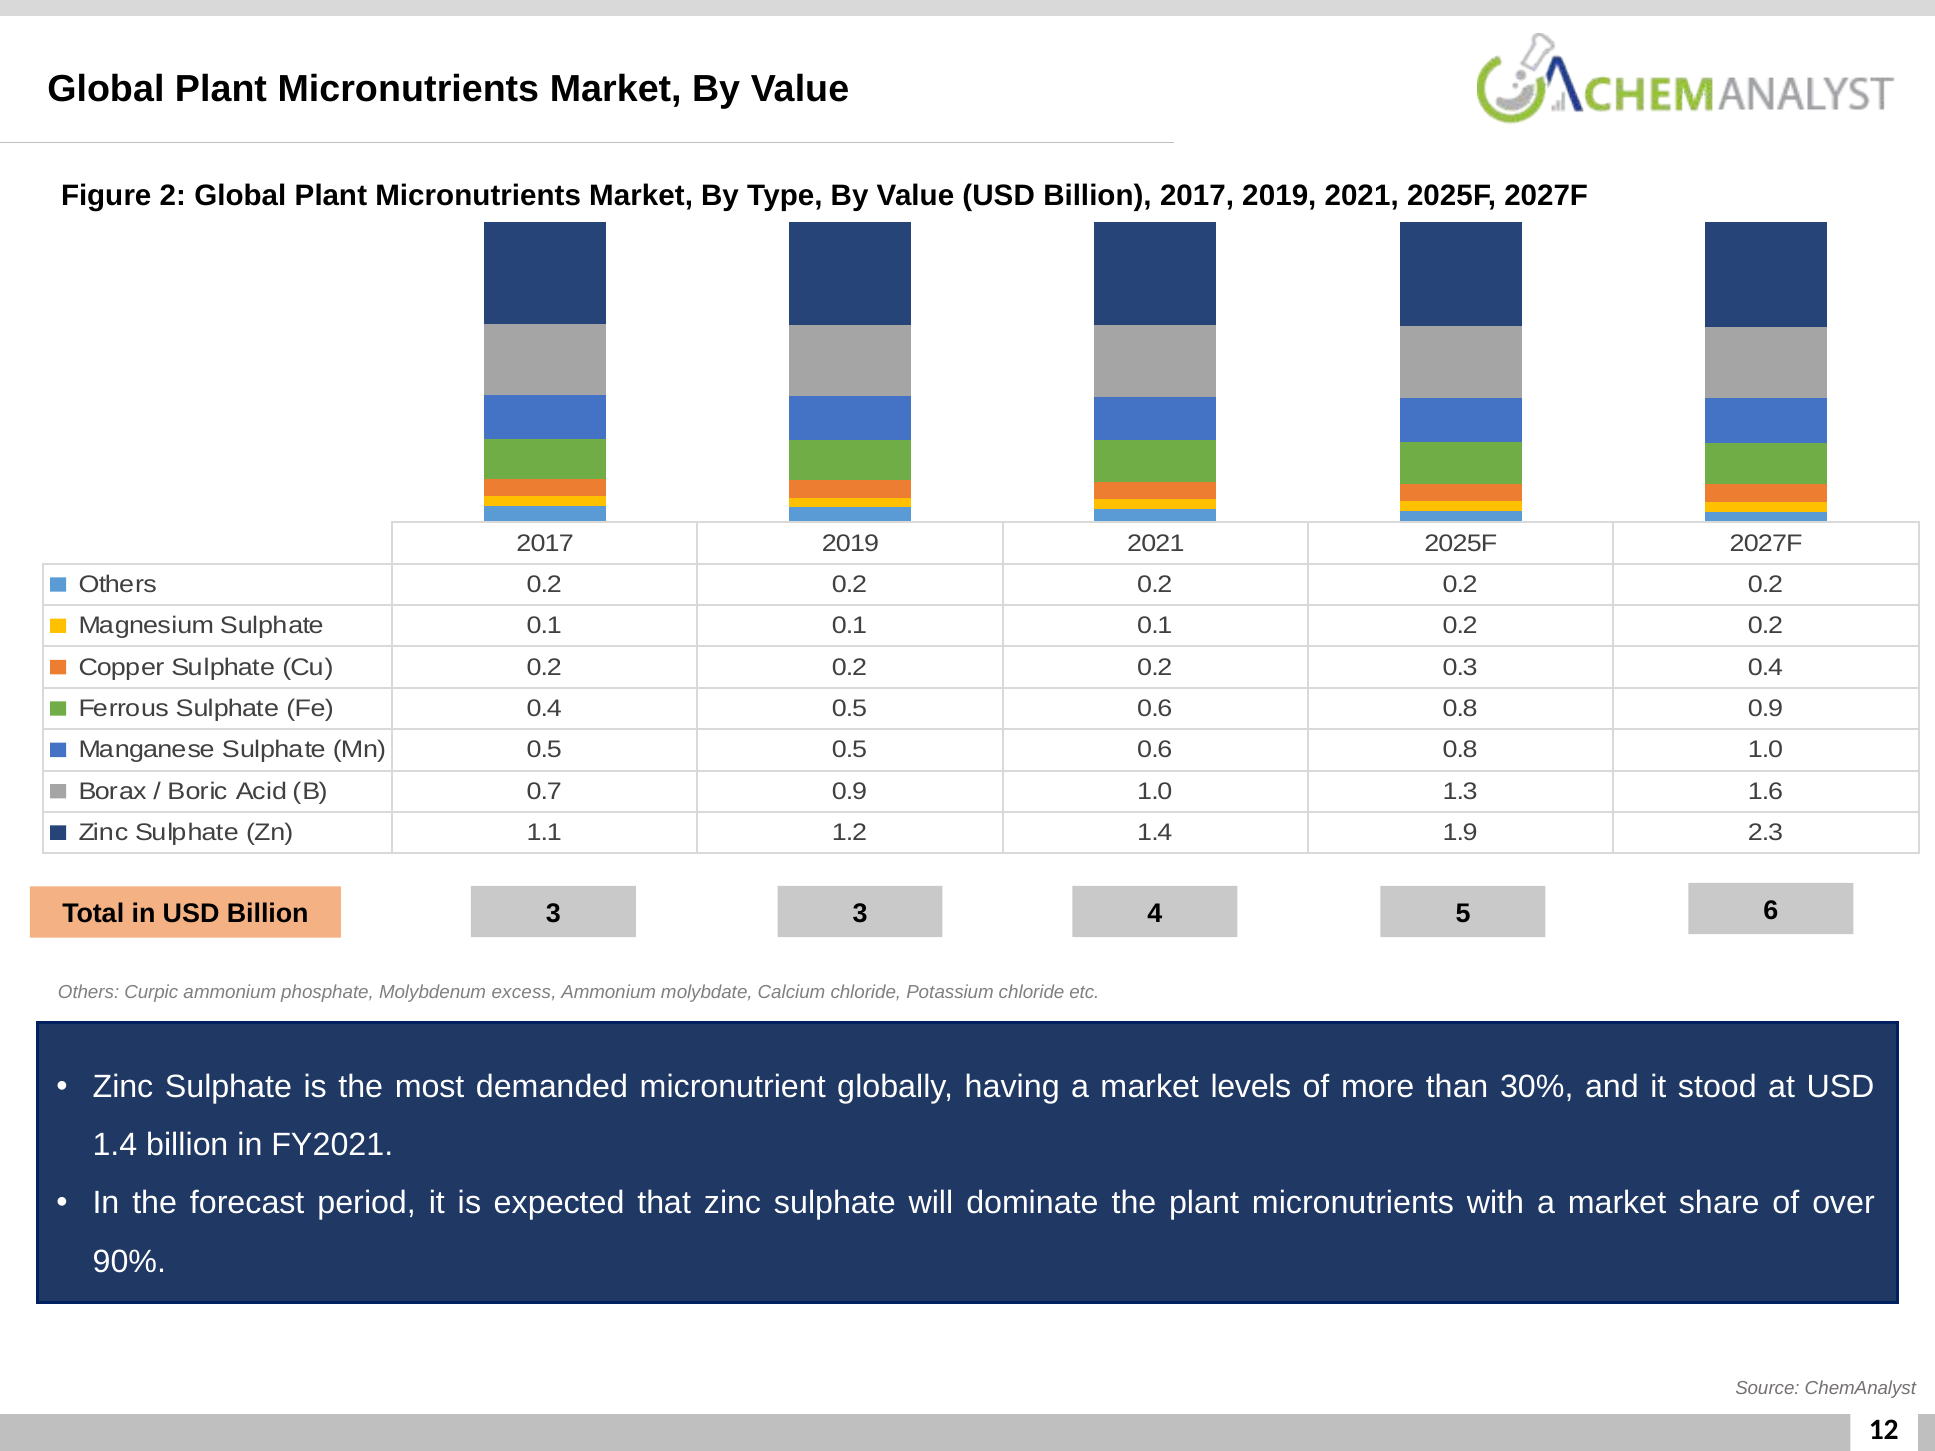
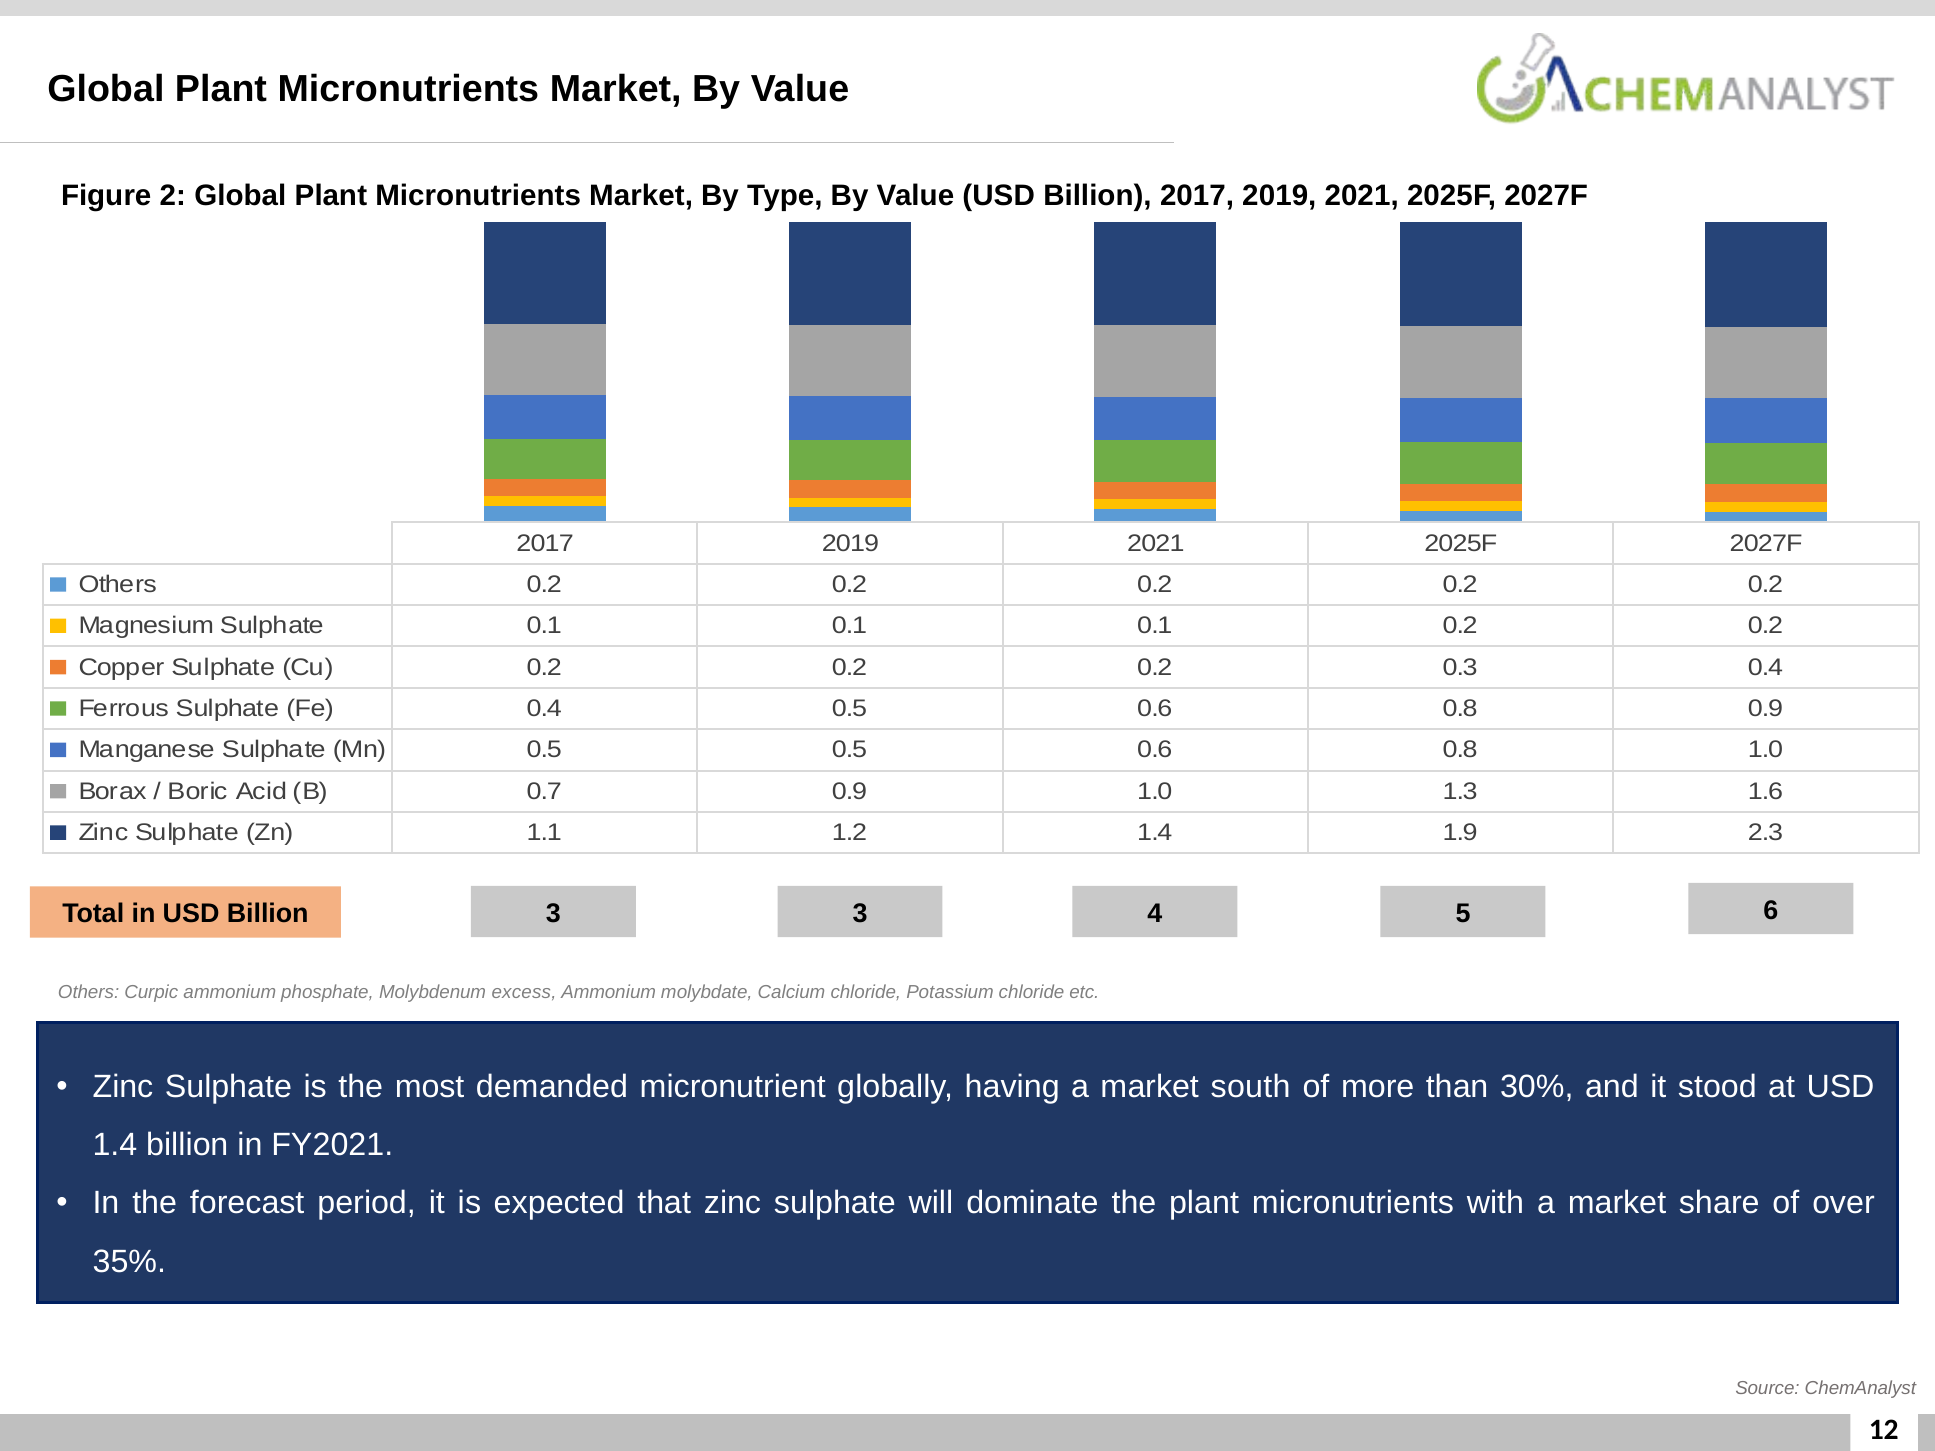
levels: levels -> south (1251, 1087)
90%: 90% -> 35% (129, 1262)
